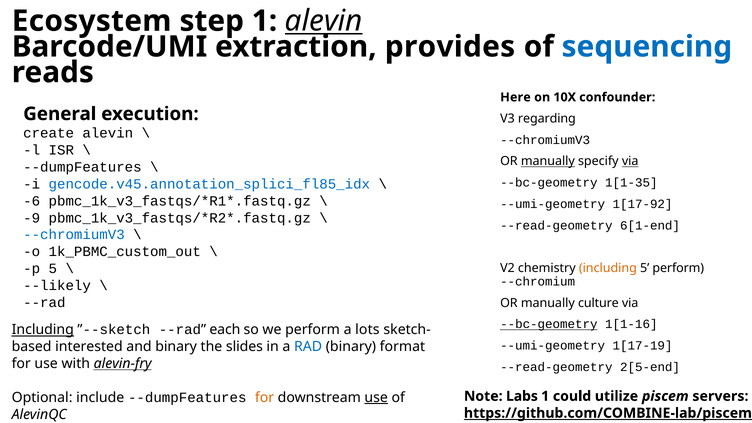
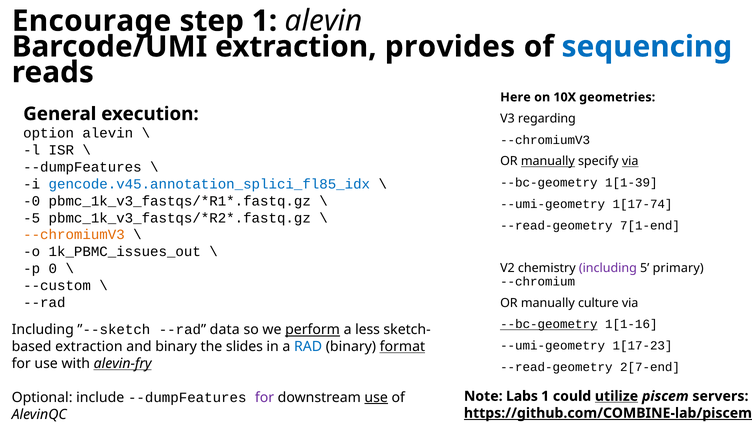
Ecosystem: Ecosystem -> Encourage (92, 21)
alevin underline: present -> none (324, 21)
confounder: confounder -> geometries (617, 97)
create: create -> option (49, 133)
1[1-35: 1[1-35 -> 1[1-39 (631, 183)
-6: -6 -> -0 (32, 201)
1[17-92: 1[17-92 -> 1[17-74 (643, 204)
-9: -9 -> -5 (32, 218)
6[1-end: 6[1-end -> 7[1-end (650, 225)
--chromiumV3 colour: blue -> orange (74, 235)
1k_PBMC_custom_out: 1k_PBMC_custom_out -> 1k_PBMC_issues_out (125, 252)
p 5: 5 -> 0 (53, 269)
including colour: orange -> purple (608, 268)
5 perform: perform -> primary (678, 268)
--likely: --likely -> --custom (57, 286)
Including underline: present -> none (43, 330)
each: each -> data (225, 330)
perform underline: none -> present (313, 330)
lots: lots -> less (368, 330)
1[17-19: 1[17-19 -> 1[17-23 (643, 346)
interested: interested -> extraction (89, 347)
format underline: none -> present (402, 347)
2[5-end: 2[5-end -> 2[7-end (650, 367)
for colour: orange -> purple (265, 398)
utilize underline: none -> present (616, 396)
